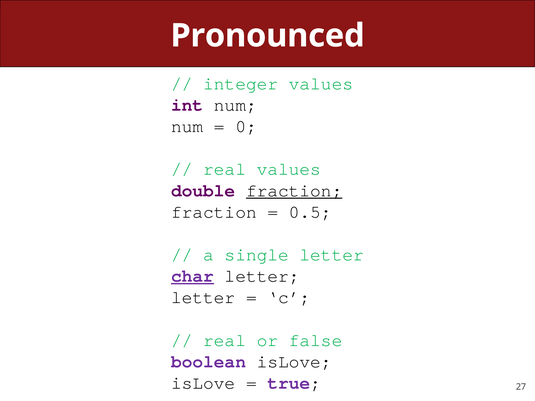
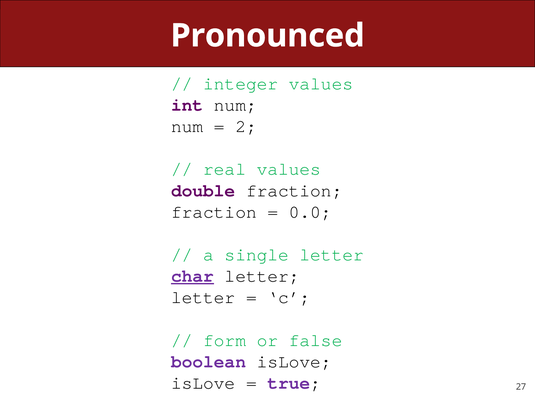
0: 0 -> 2 (246, 126)
fraction underline: present -> none (294, 191)
0.5: 0.5 -> 0.0 (310, 212)
real: real -> form (225, 340)
